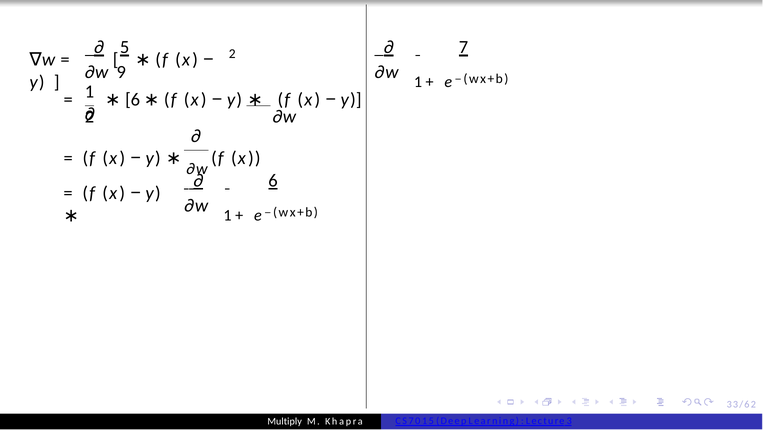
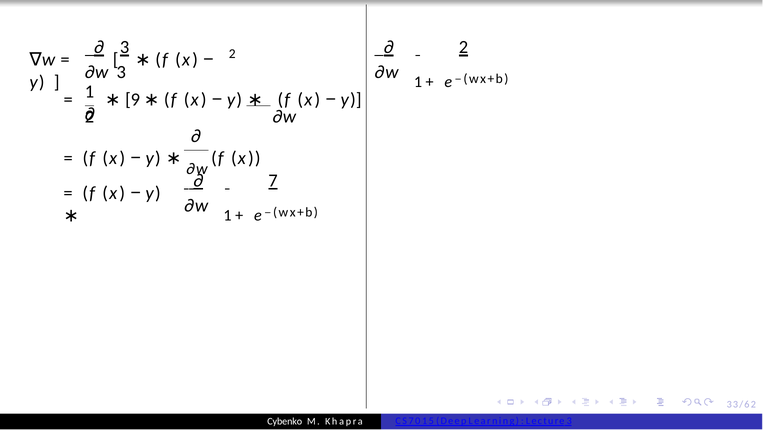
5: 5 -> 3 (125, 47)
7: 7 -> 2 (463, 47)
∂w 9: 9 -> 3 (121, 72)
6: 6 -> 9 (133, 99)
6: 6 -> 7 (273, 181)
Multiply: Multiply -> Cybenko (285, 421)
